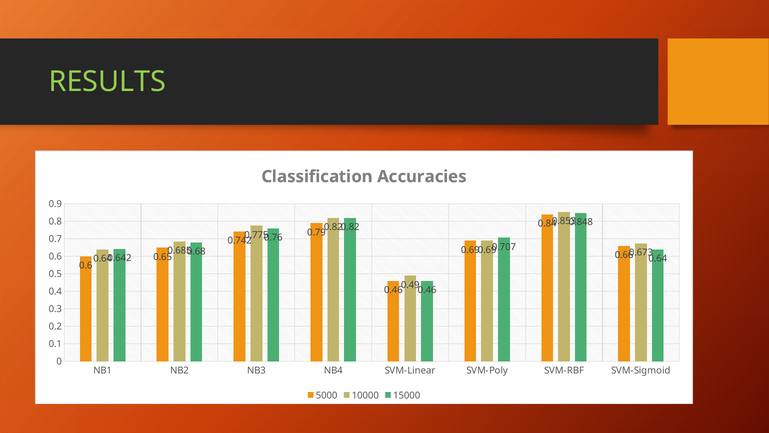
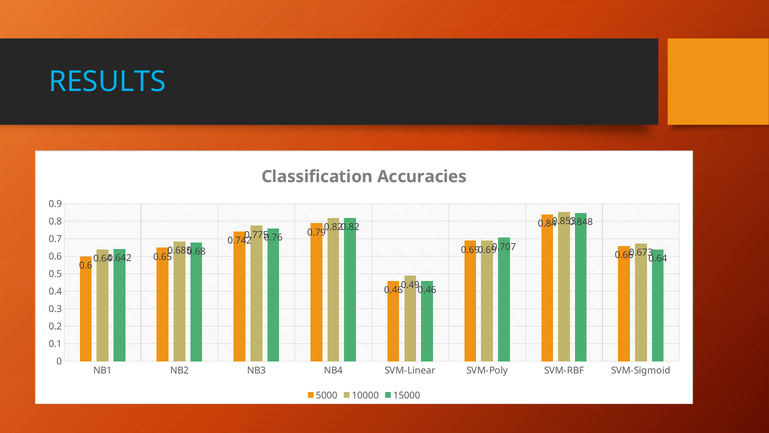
RESULTS colour: light green -> light blue (107, 81)
